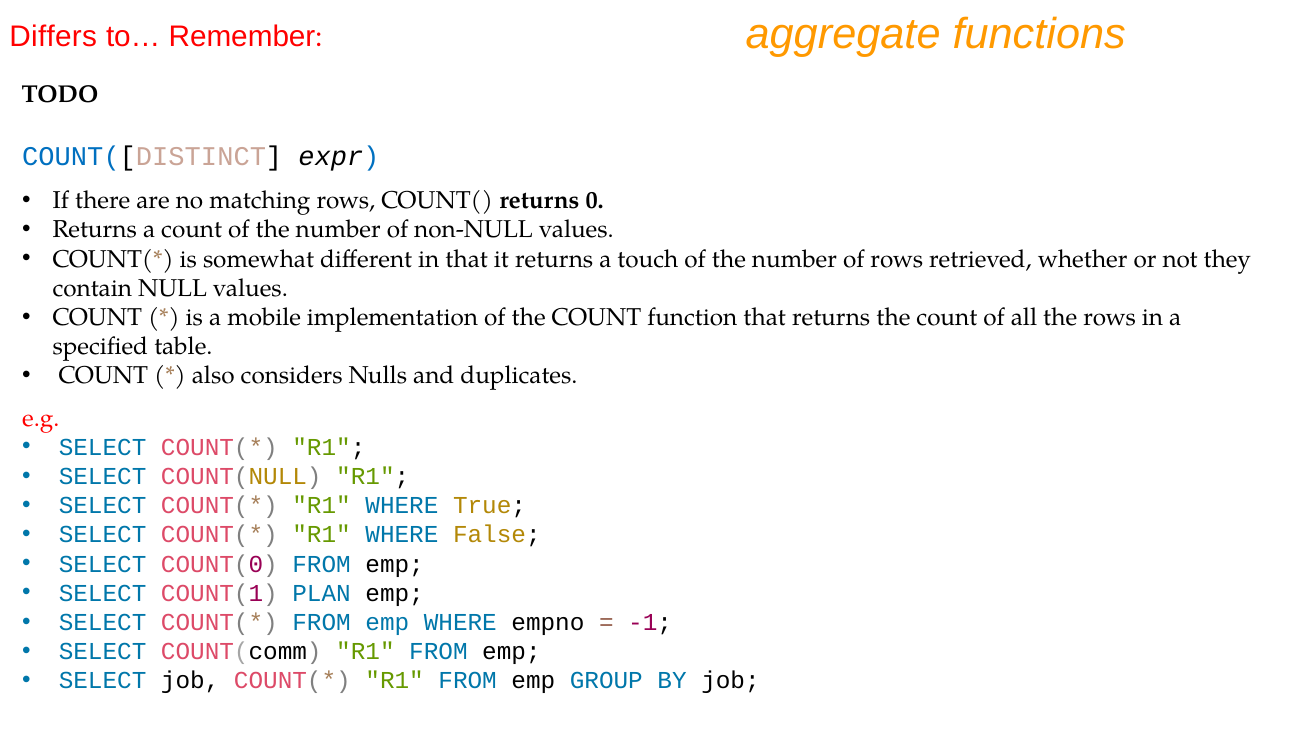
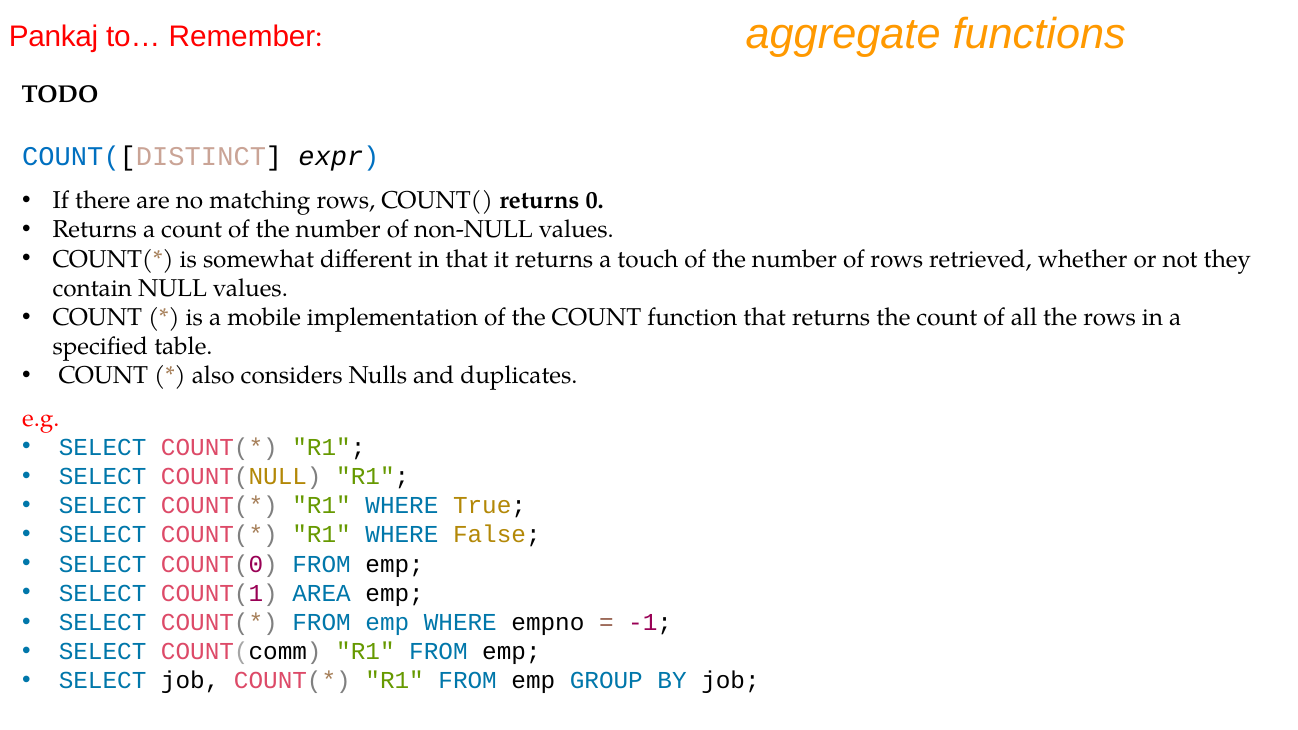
Differs: Differs -> Pankaj (54, 37)
PLAN: PLAN -> AREA (322, 593)
